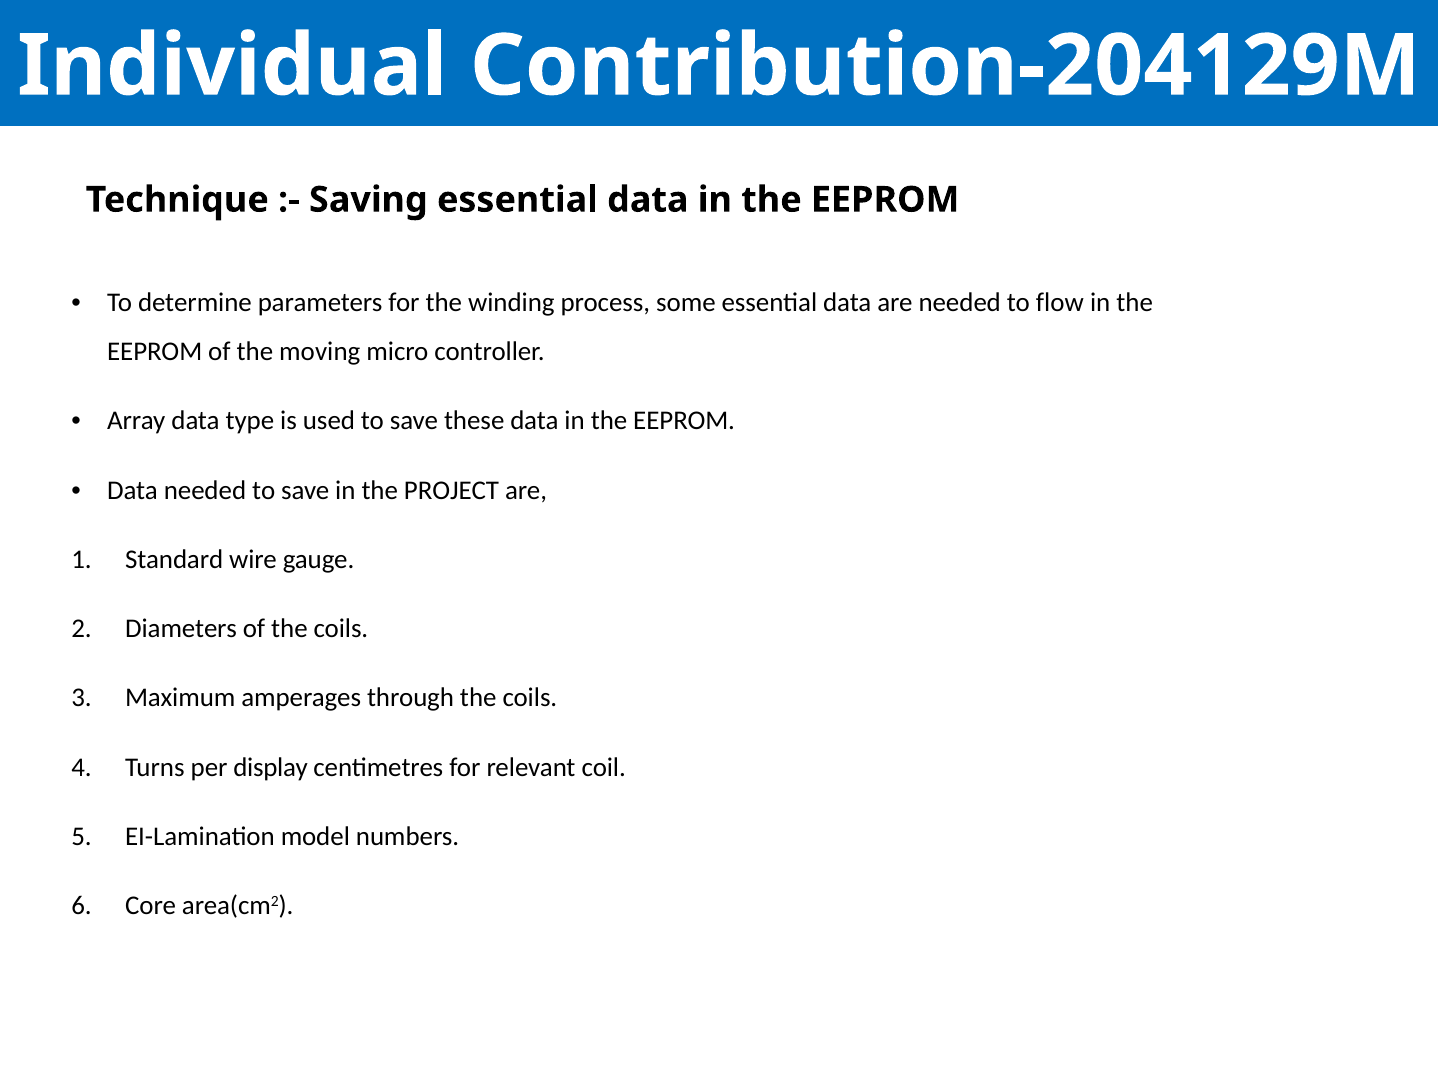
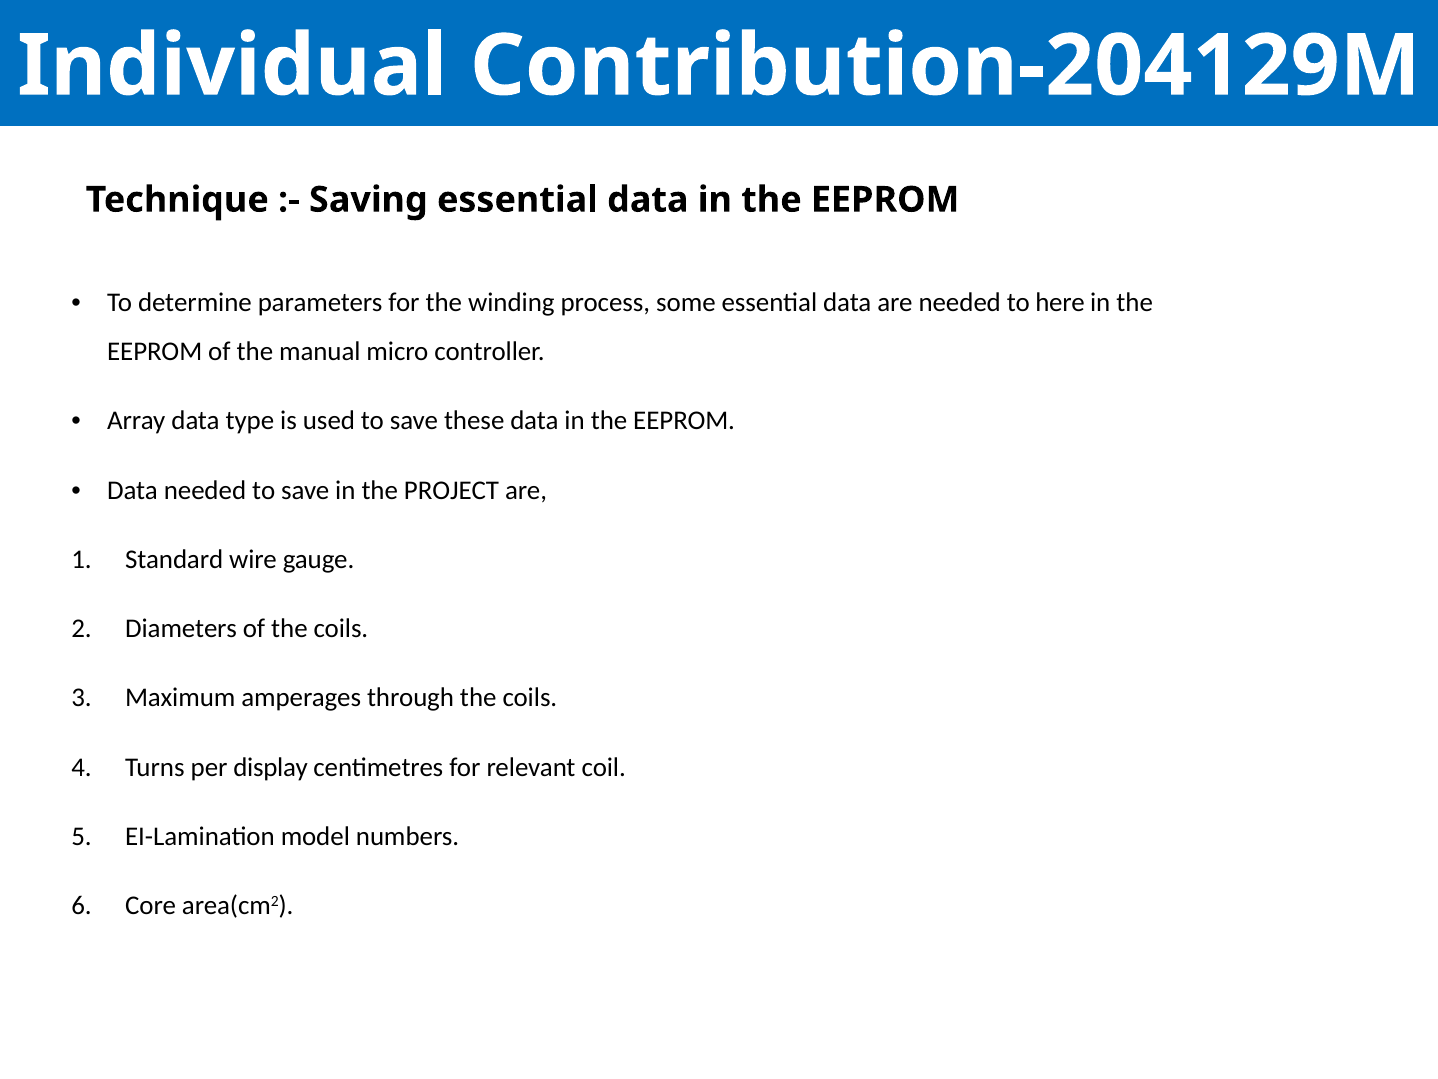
flow: flow -> here (1060, 302)
moving: moving -> manual (320, 351)
